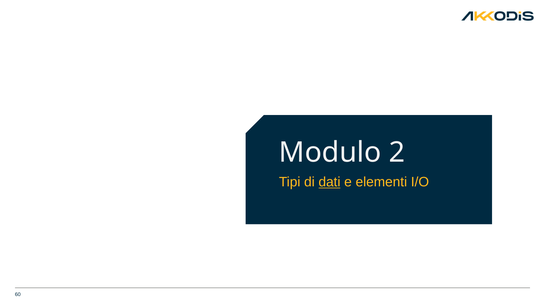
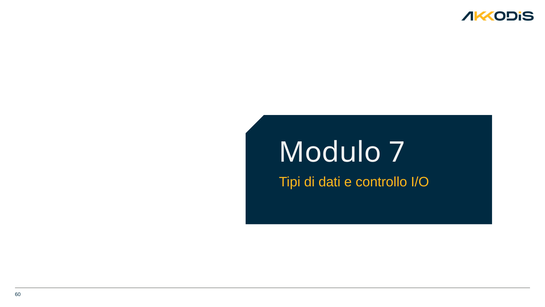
2: 2 -> 7 (397, 152)
dati underline: present -> none (329, 182)
elementi: elementi -> controllo (381, 182)
